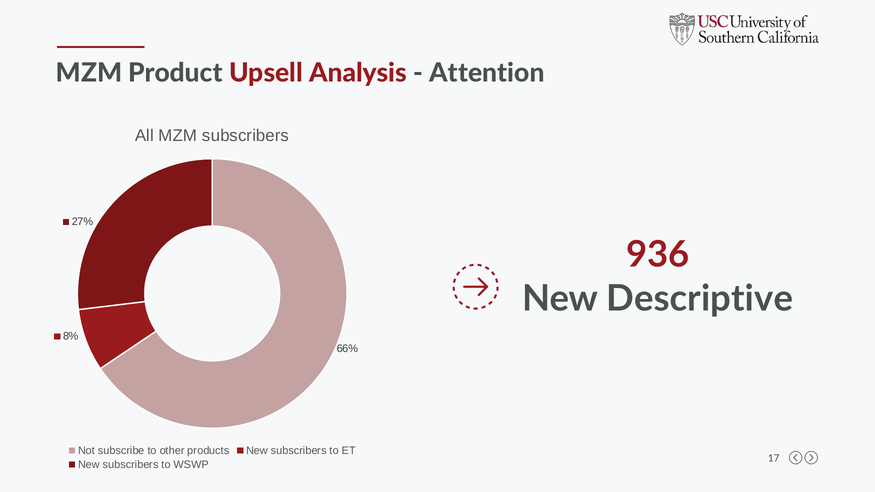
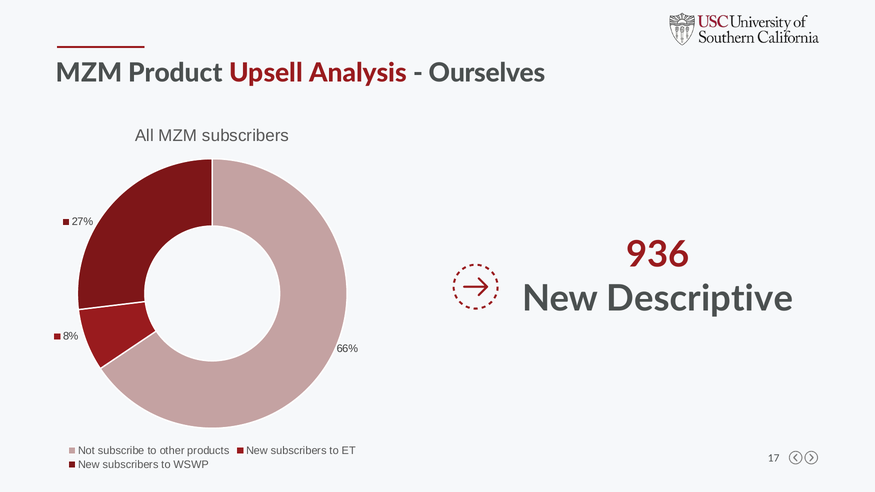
Attention: Attention -> Ourselves (487, 73)
